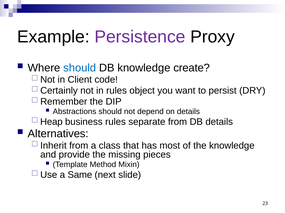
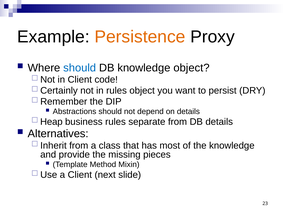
Persistence colour: purple -> orange (140, 37)
knowledge create: create -> object (192, 68)
a Same: Same -> Client (80, 175)
